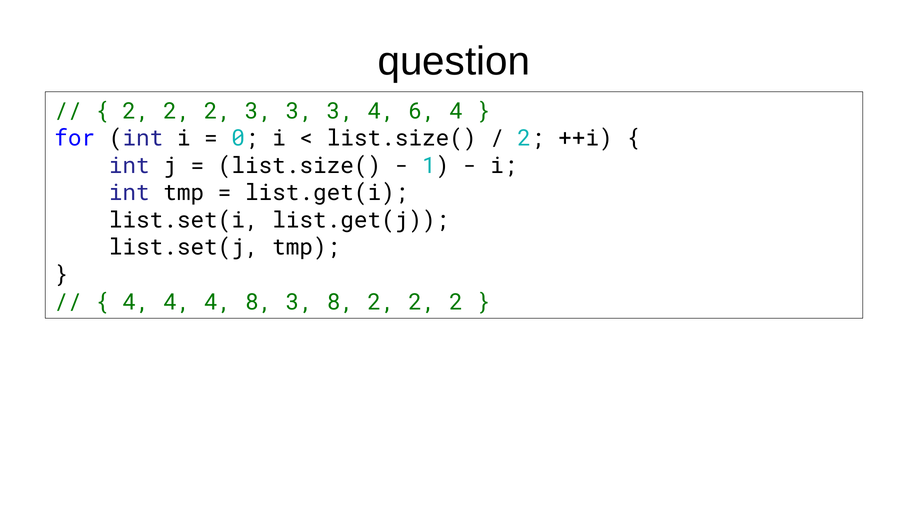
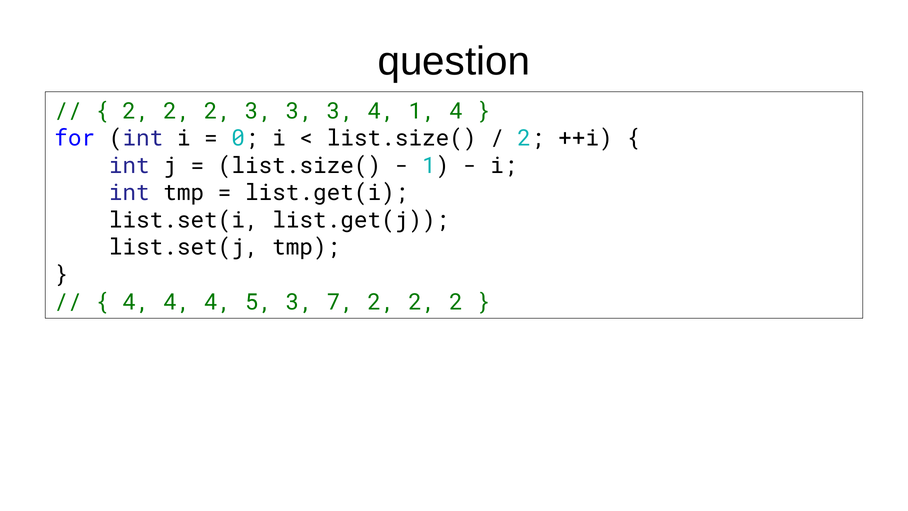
4 6: 6 -> 1 (422, 111)
4 8: 8 -> 5 (259, 302)
3 8: 8 -> 7 (340, 302)
